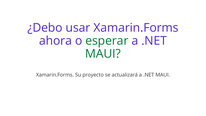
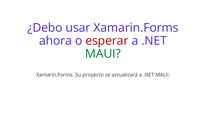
esperar colour: green -> red (107, 41)
